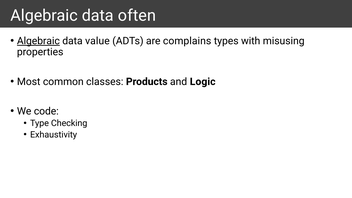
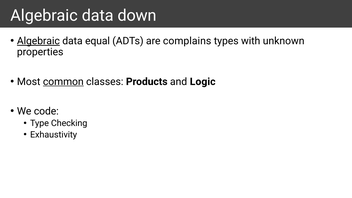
often: often -> down (137, 16)
value: value -> equal (98, 41)
misusing: misusing -> unknown (284, 41)
common underline: none -> present (63, 82)
